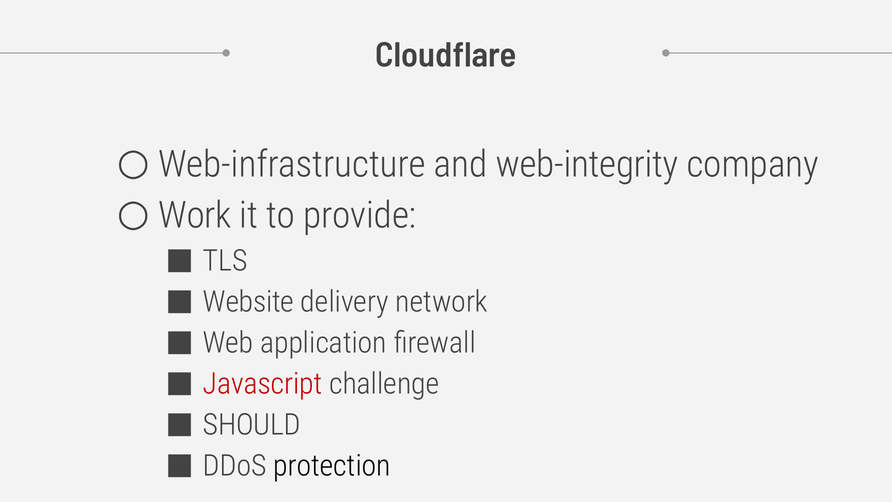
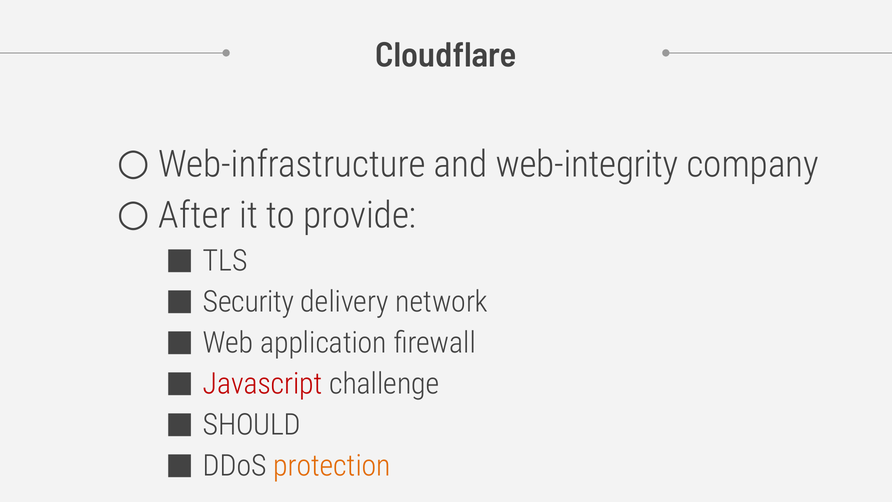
Work: Work -> After (195, 216)
Website: Website -> Security (248, 302)
protection colour: black -> orange (332, 466)
